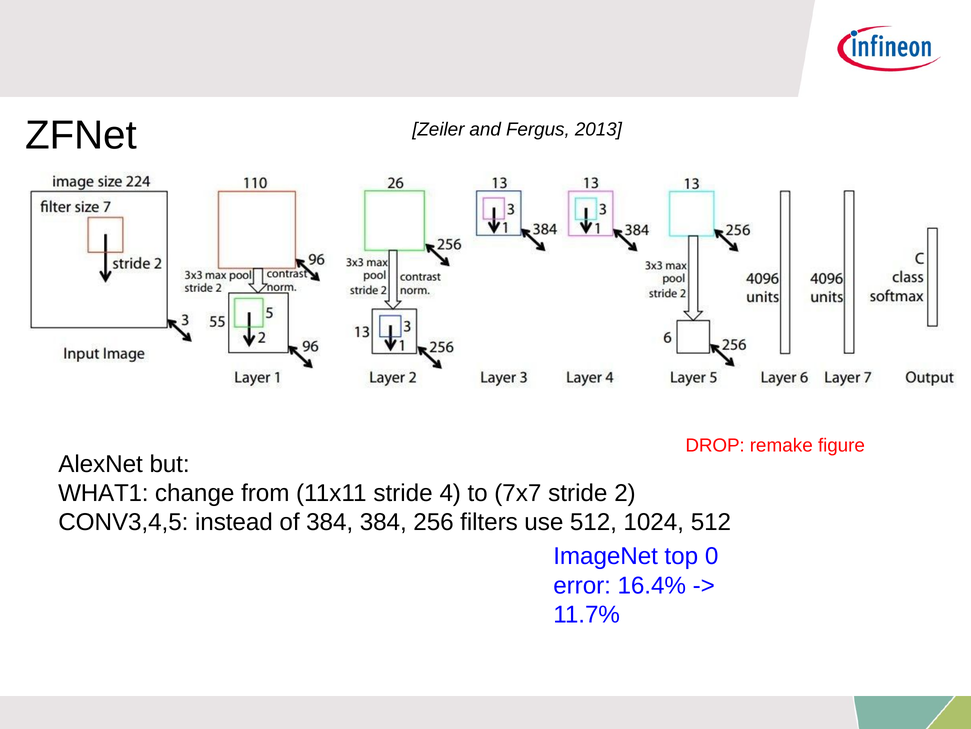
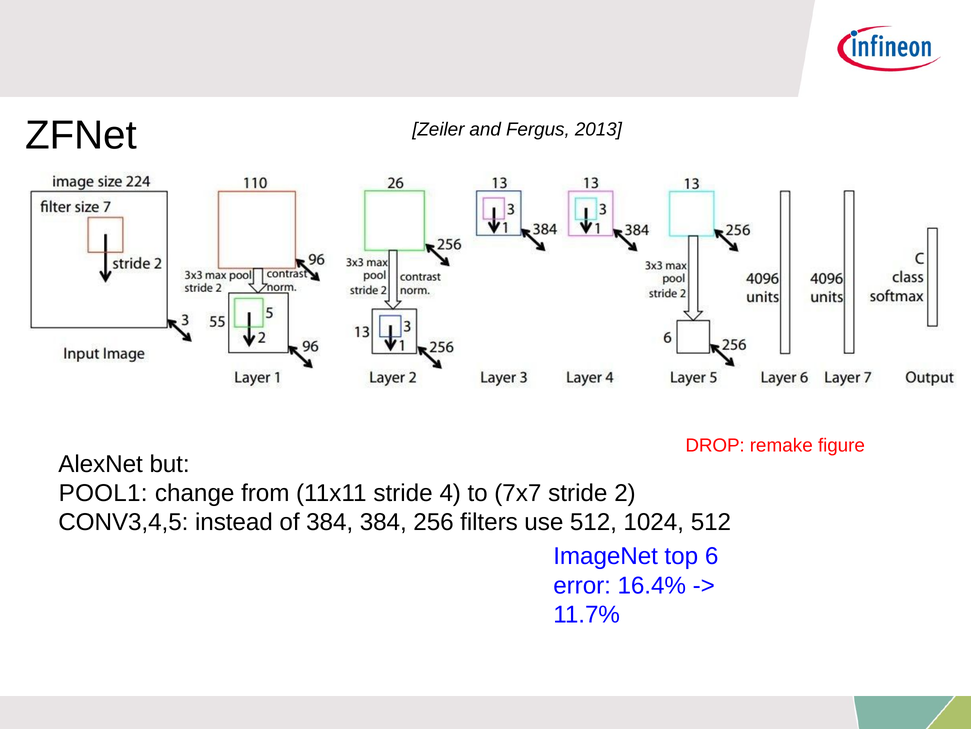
WHAT1: WHAT1 -> POOL1 (103, 493)
top 0: 0 -> 6 (712, 556)
